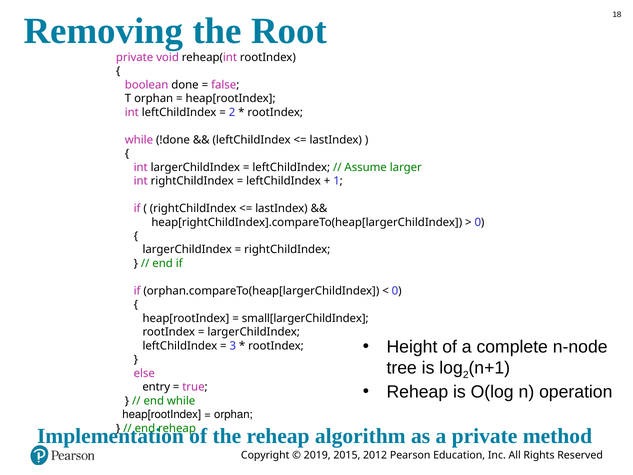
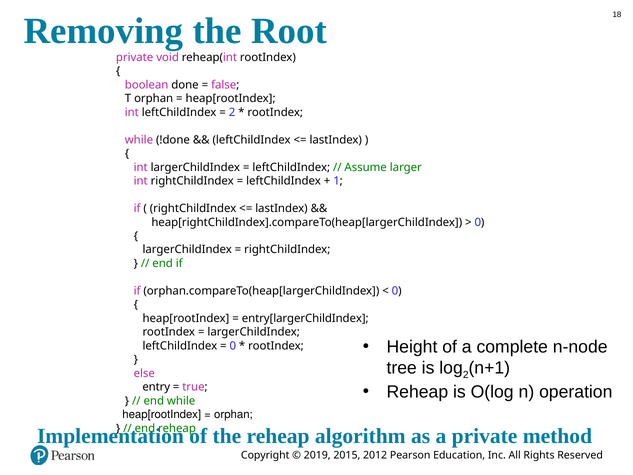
small[largerChildIndex: small[largerChildIndex -> entry[largerChildIndex (305, 318)
3: 3 -> 0 (233, 346)
